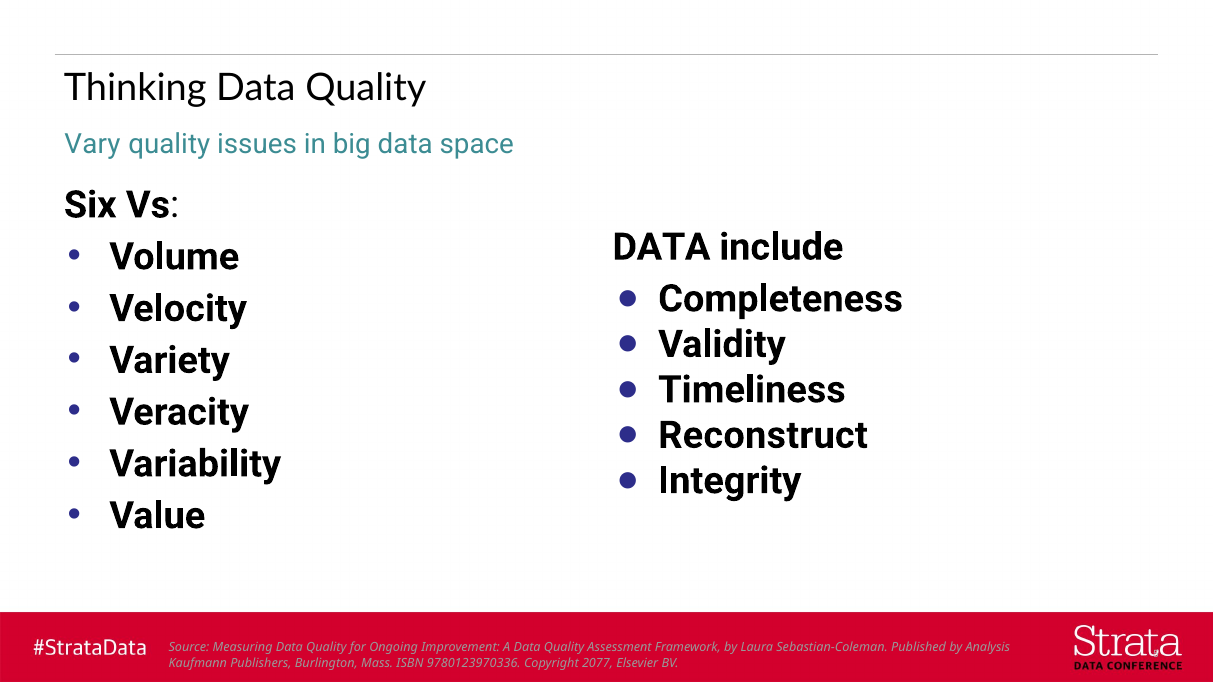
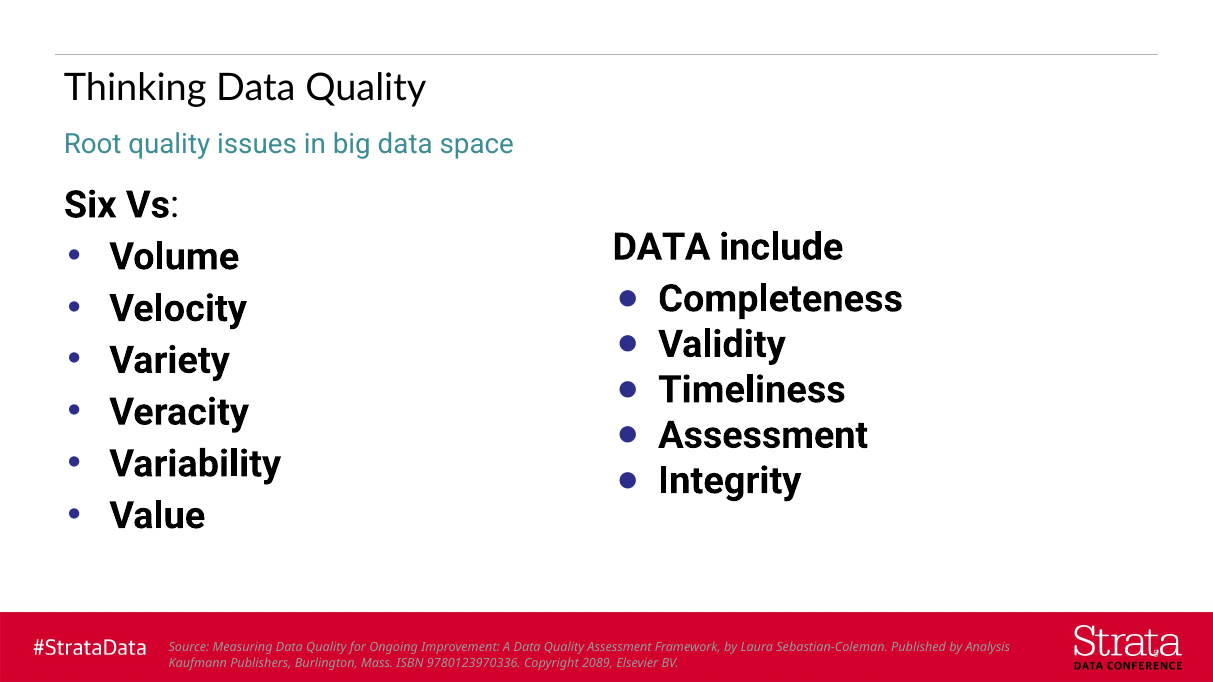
Vary: Vary -> Root (93, 144)
Reconstruct: Reconstruct -> Assessment (763, 435)
2077: 2077 -> 2089 (598, 663)
